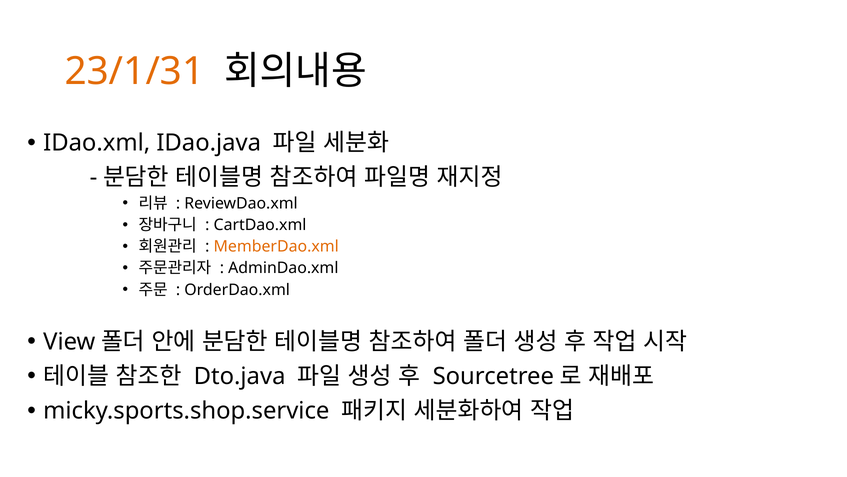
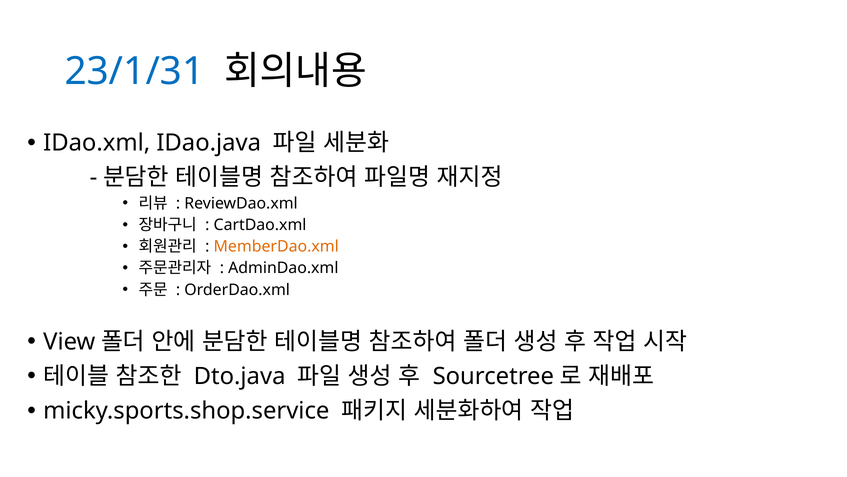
23/1/31 colour: orange -> blue (134, 71)
